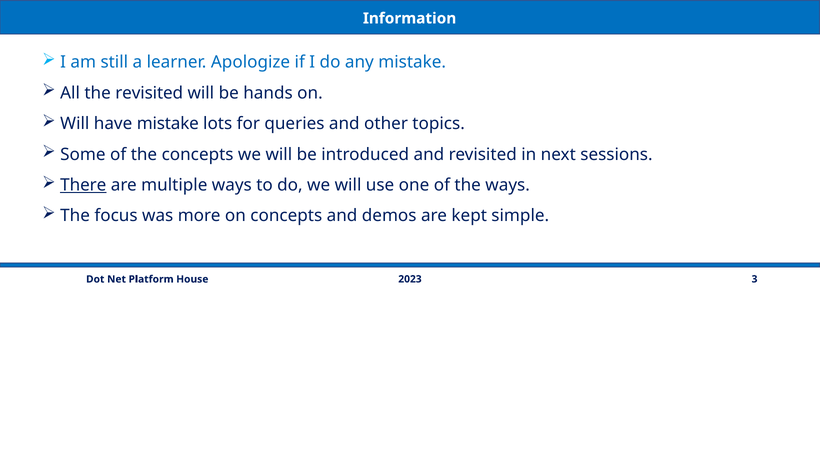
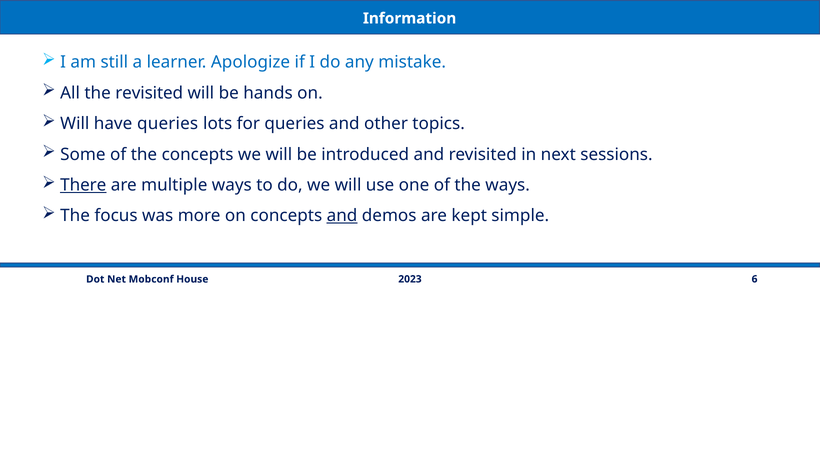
have mistake: mistake -> queries (168, 124)
and underline: none -> present (342, 216)
3: 3 -> 6 (755, 279)
Platform: Platform -> Mobconf (151, 279)
